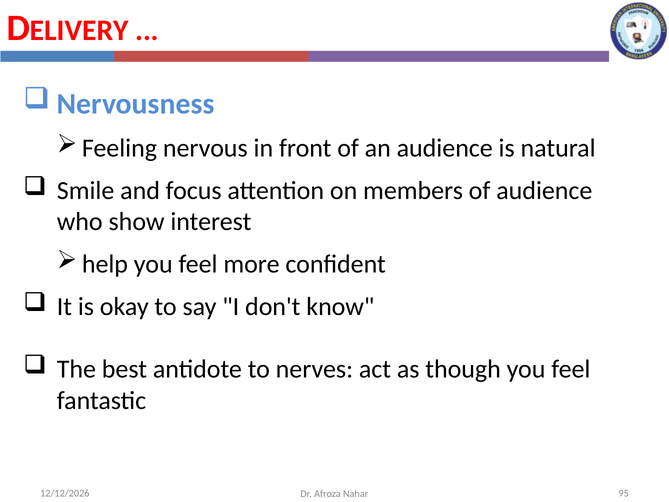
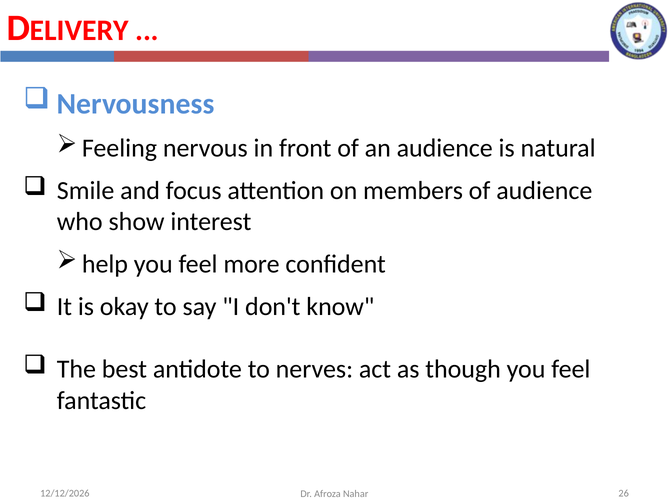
95: 95 -> 26 (624, 493)
